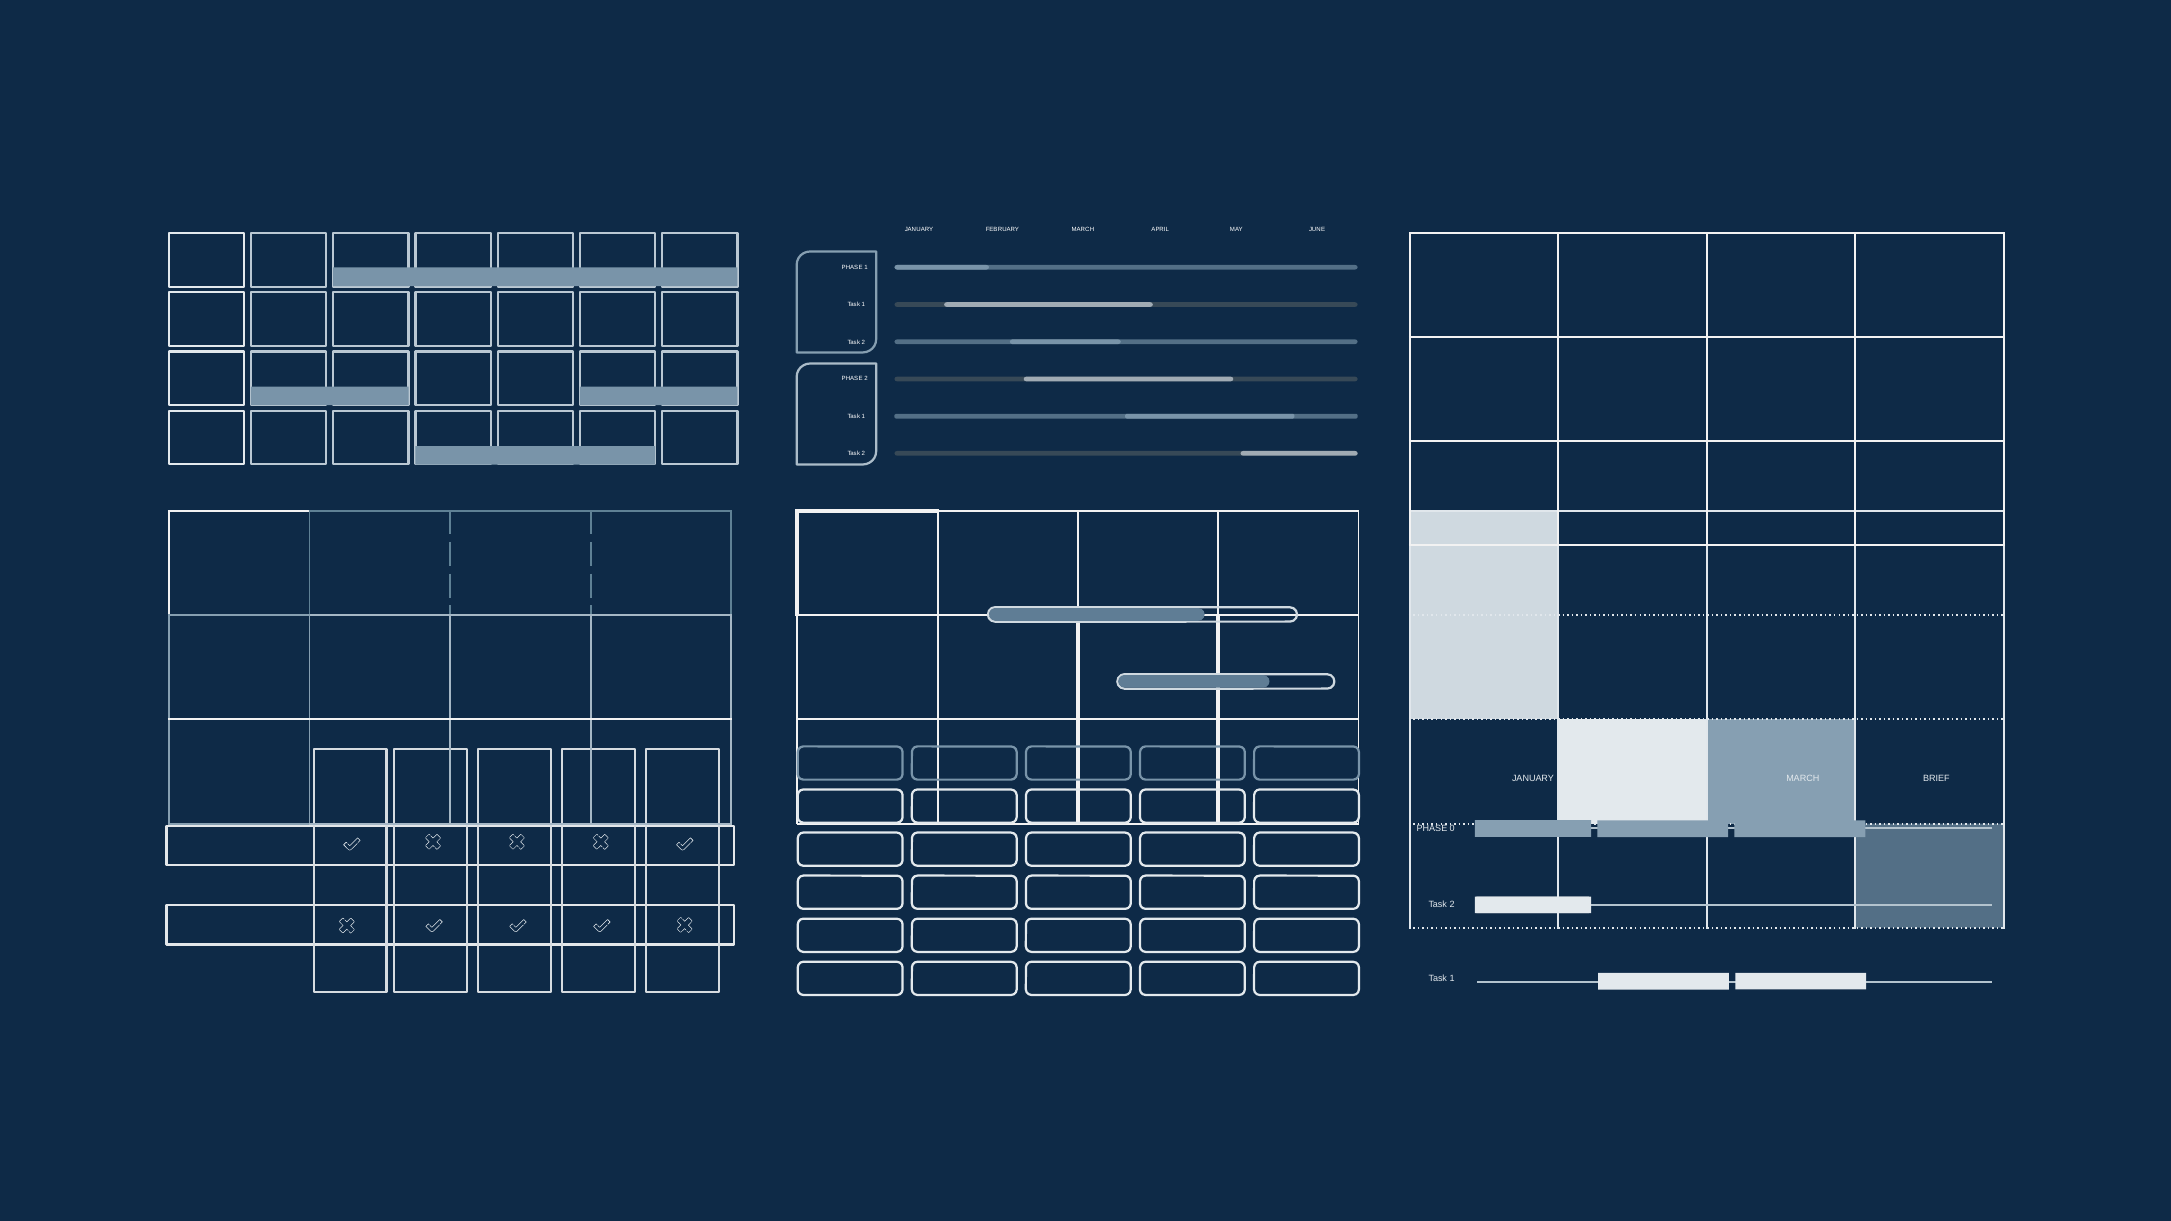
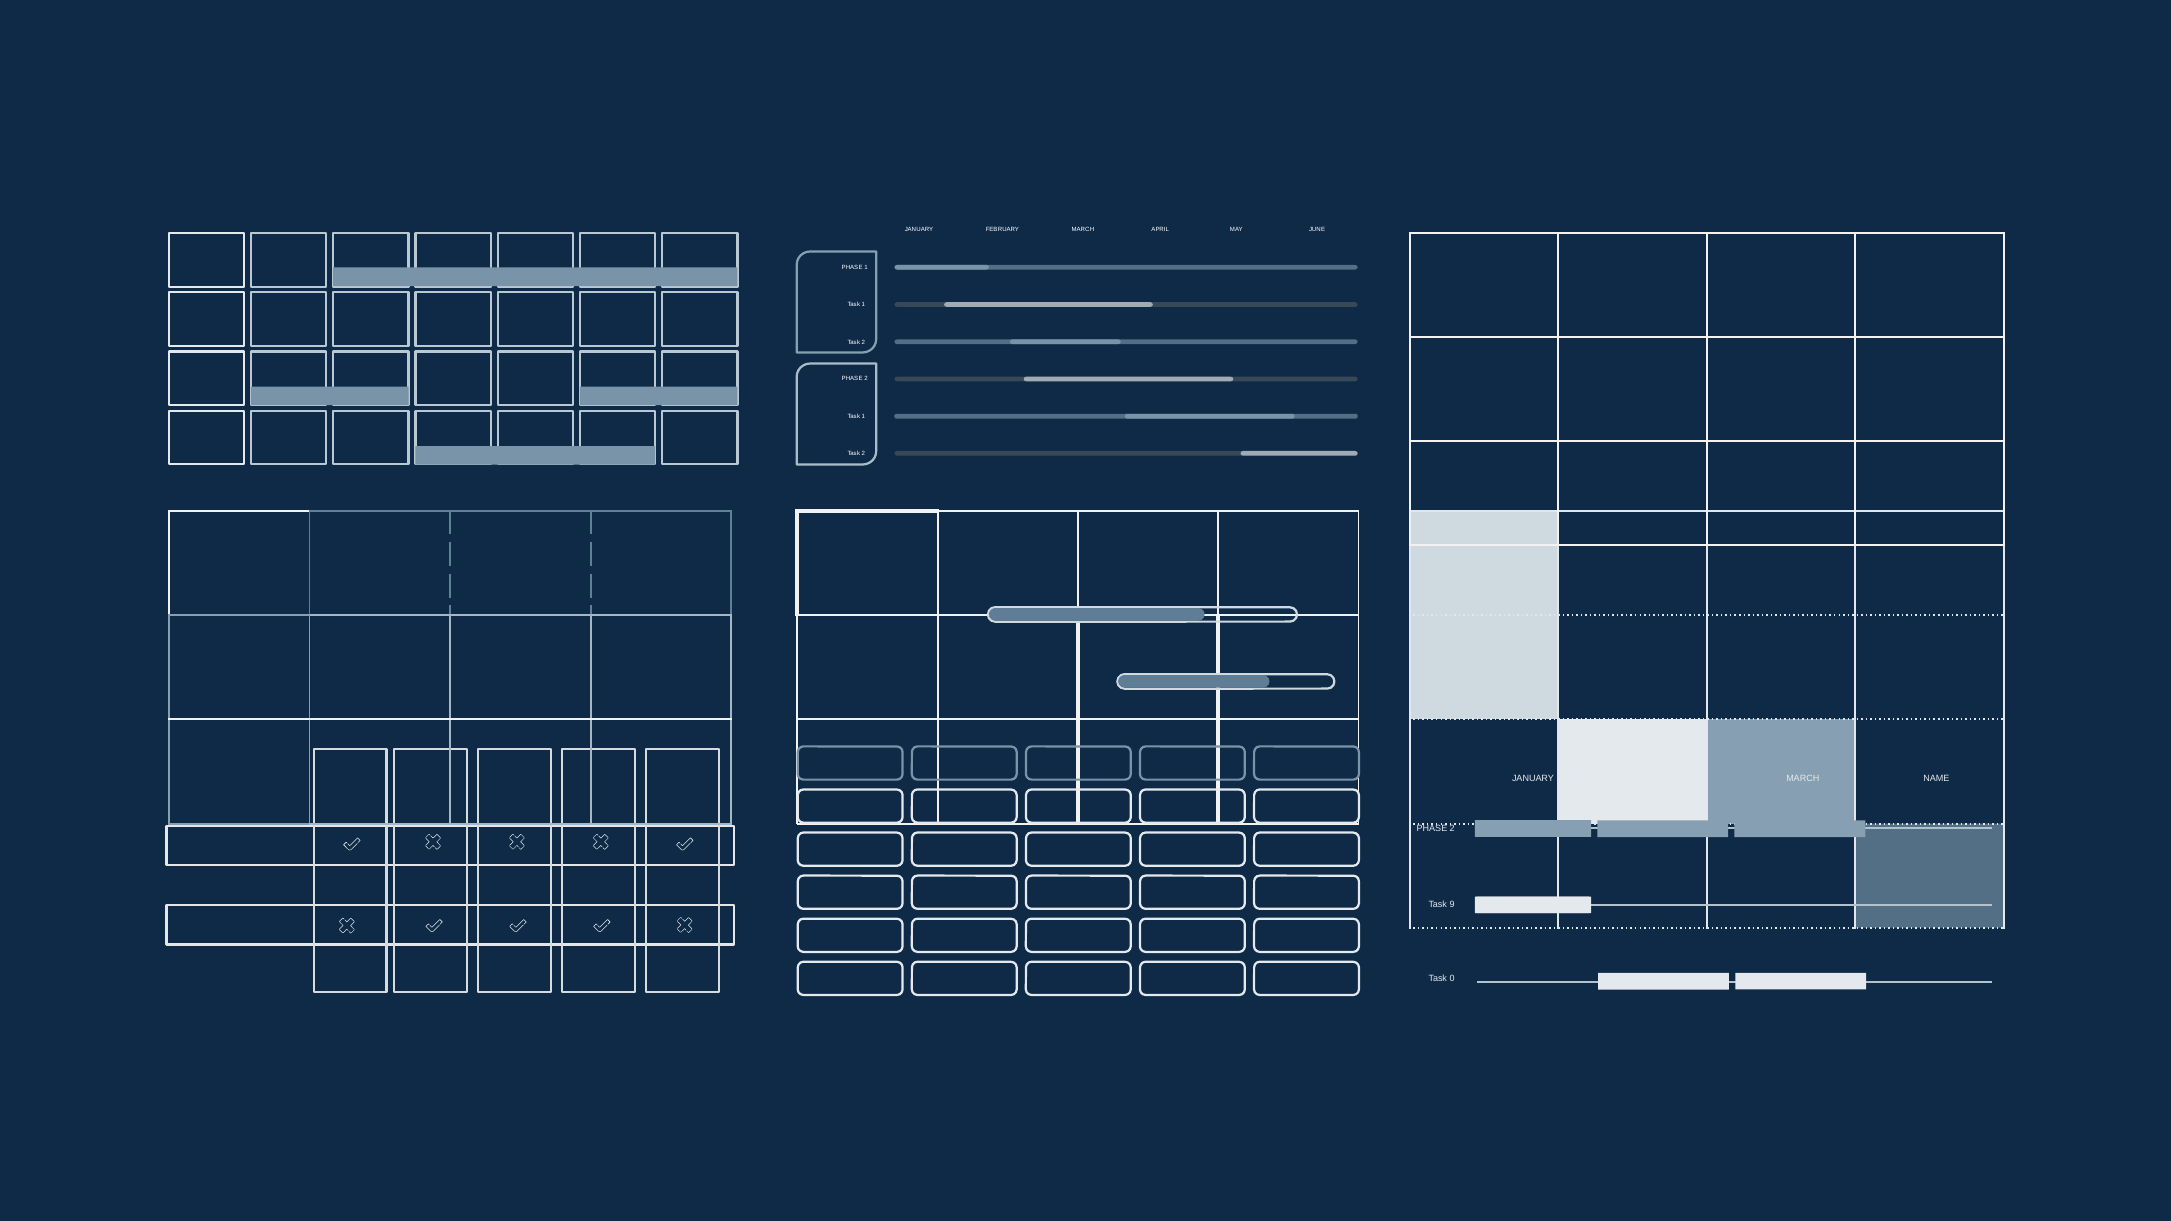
BRIEF: BRIEF -> NAME (1936, 779)
0: 0 -> 2 (1452, 829)
2: 2 -> 9 (1452, 904)
1: 1 -> 0 (1452, 979)
